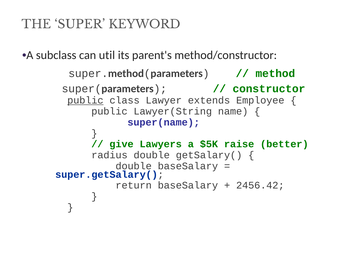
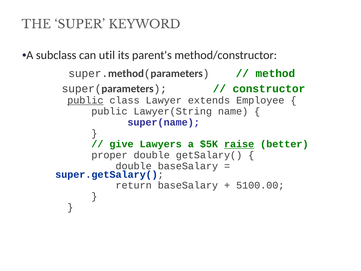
raise underline: none -> present (239, 144)
radius: radius -> proper (110, 155)
2456.42: 2456.42 -> 5100.00 (260, 185)
